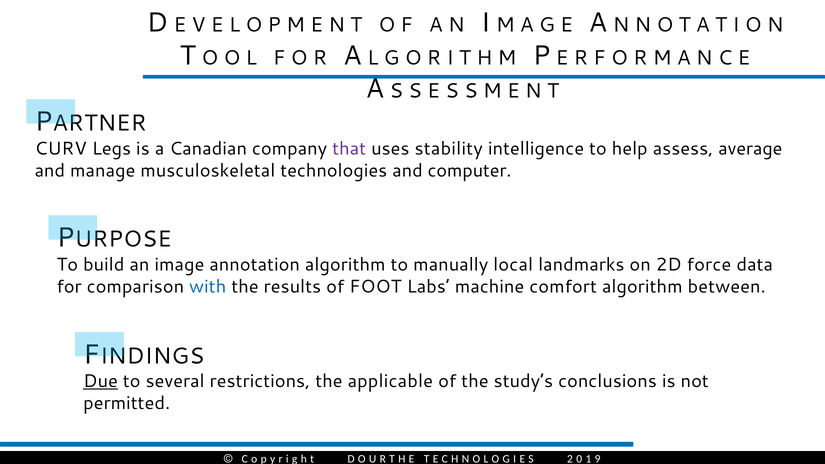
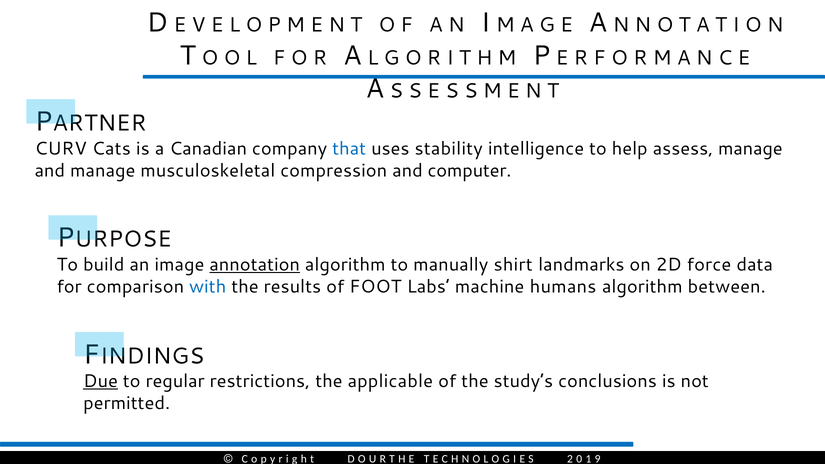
Legs: Legs -> Cats (111, 149)
that colour: purple -> blue (349, 149)
assess average: average -> manage (750, 149)
technologies: technologies -> compression (334, 171)
annotation underline: none -> present (255, 265)
local: local -> shirt (513, 265)
comfort: comfort -> humans (563, 287)
several: several -> regular (175, 381)
